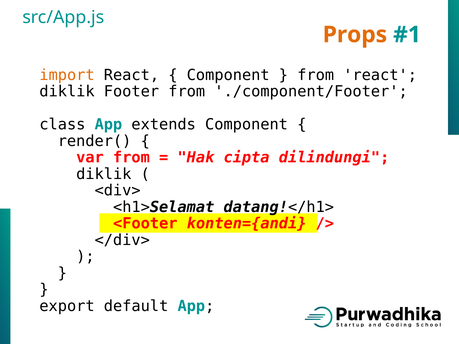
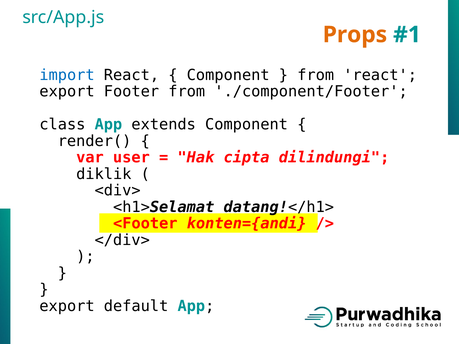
import colour: orange -> blue (67, 75)
diklik: diklik -> export (67, 92)
var from: from -> user (131, 158)
